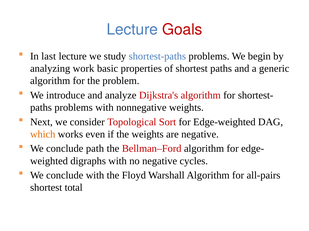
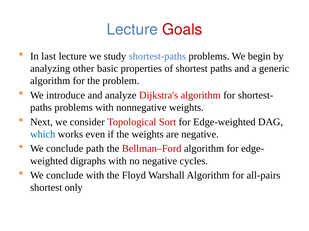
work: work -> other (84, 69)
which colour: orange -> blue (43, 135)
total: total -> only (74, 188)
